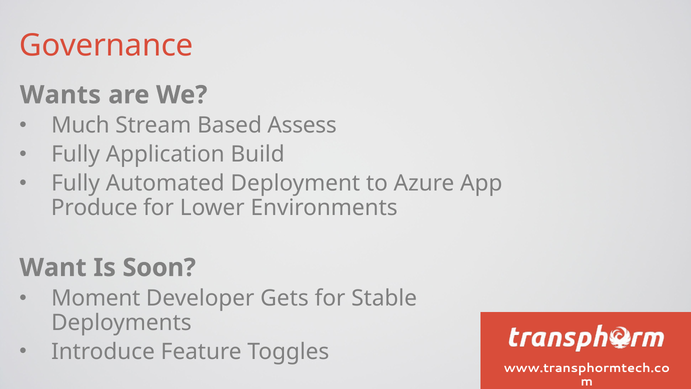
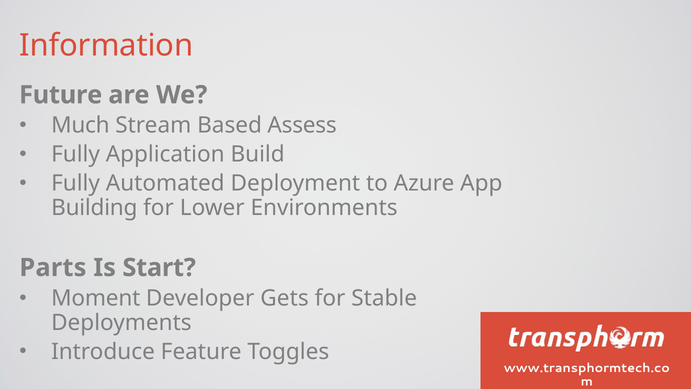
Governance: Governance -> Information (106, 45)
Wants: Wants -> Future (61, 95)
Produce: Produce -> Building (94, 208)
Want: Want -> Parts (53, 267)
Soon: Soon -> Start (159, 267)
